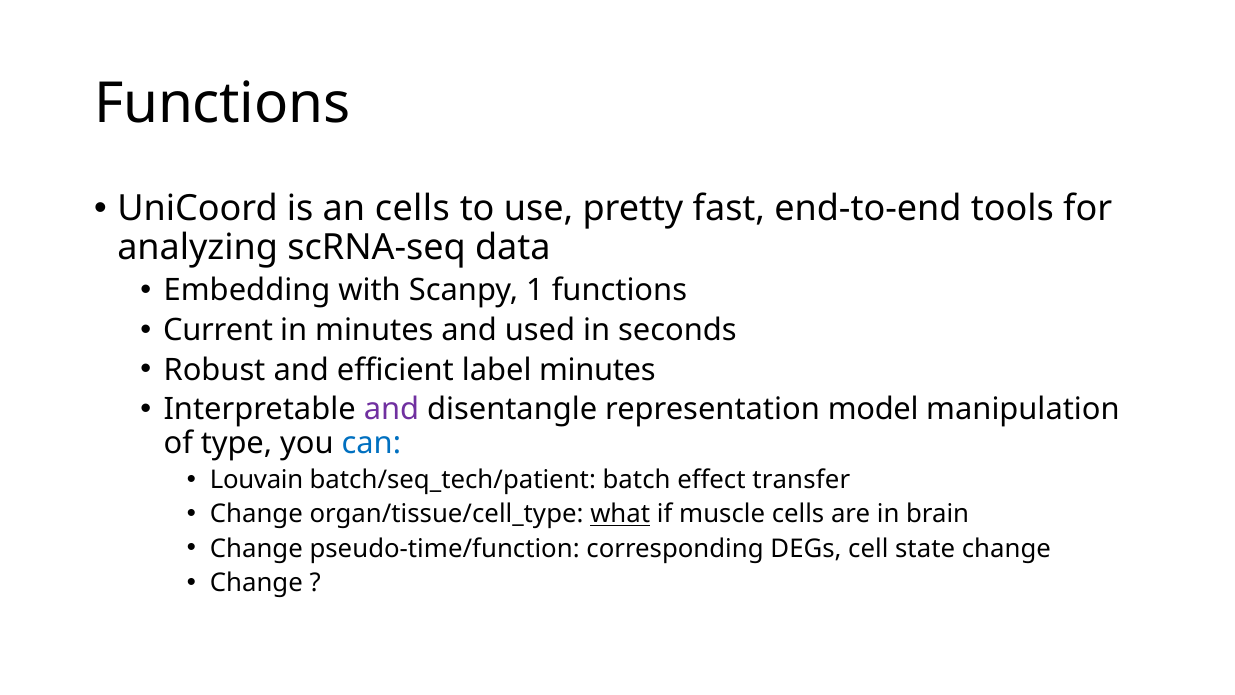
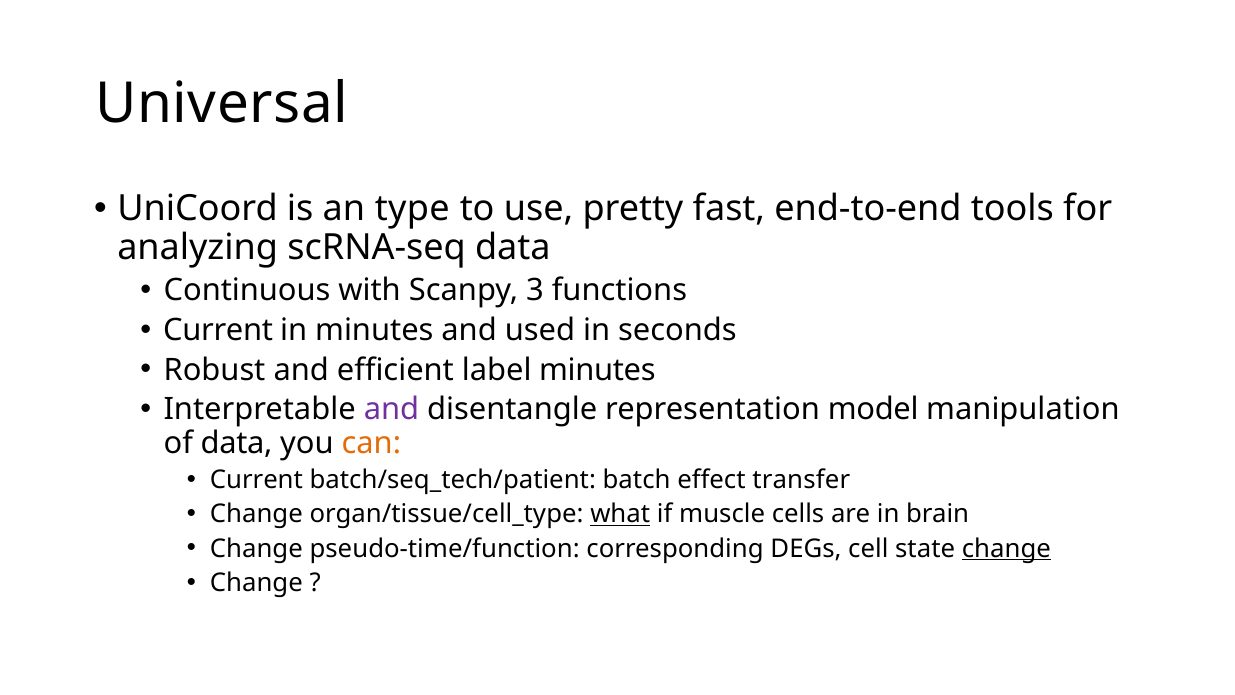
Functions: Functions -> Universal (222, 104)
an cells: cells -> type (412, 209)
Embedding: Embedding -> Continuous (247, 290)
1: 1 -> 3 (535, 290)
of type: type -> data (237, 443)
can colour: blue -> orange (371, 443)
Louvain: Louvain -> Current (256, 480)
change underline: none -> present (1006, 548)
